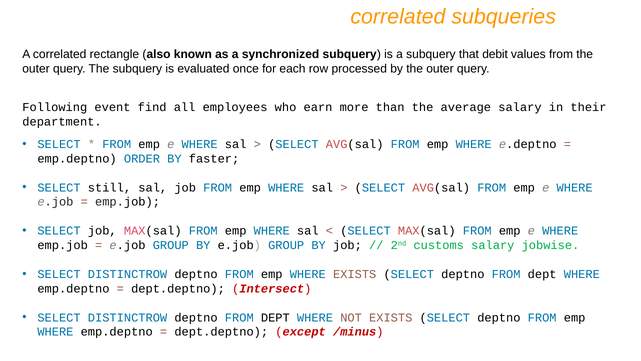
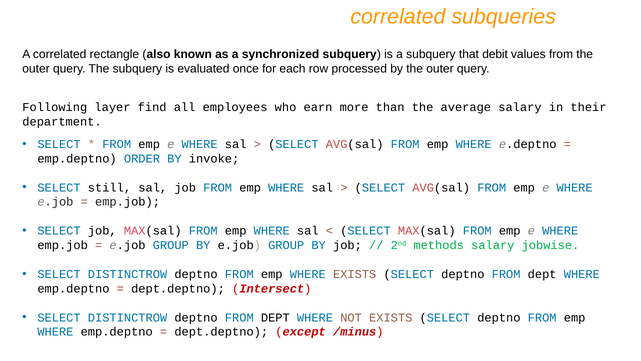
event: event -> layer (112, 107)
faster: faster -> invoke (214, 159)
customs: customs -> methods (439, 245)
